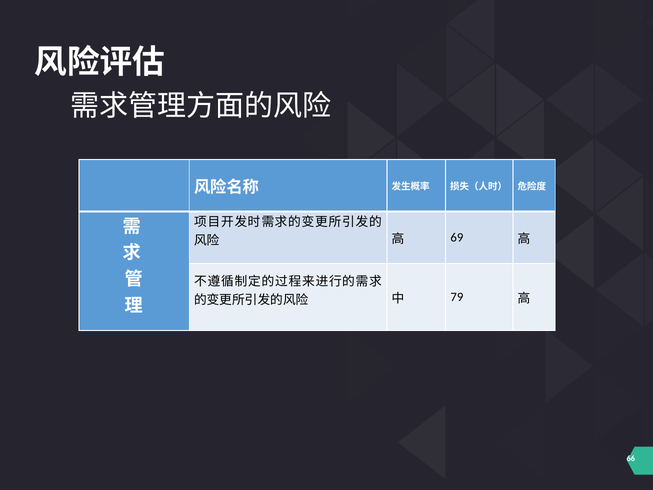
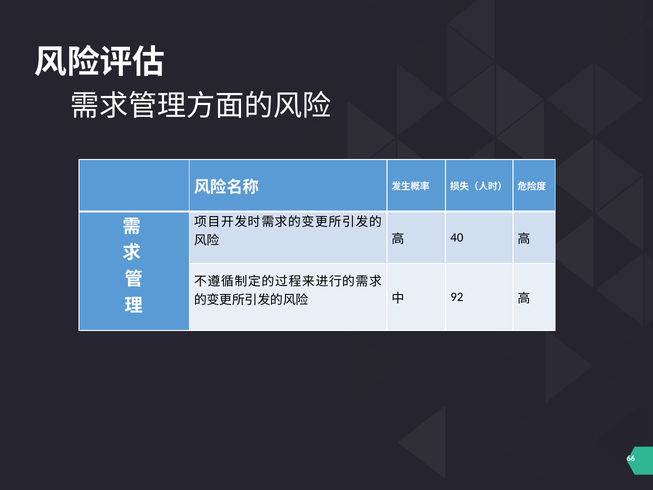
69: 69 -> 40 (457, 238)
79: 79 -> 92 (457, 297)
